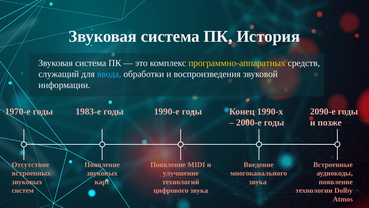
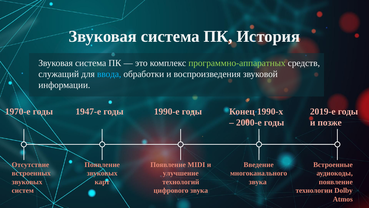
программно-аппаратных colour: yellow -> light green (237, 63)
1983-е: 1983-е -> 1947-е (88, 111)
2090-е: 2090-е -> 2019-е (323, 111)
